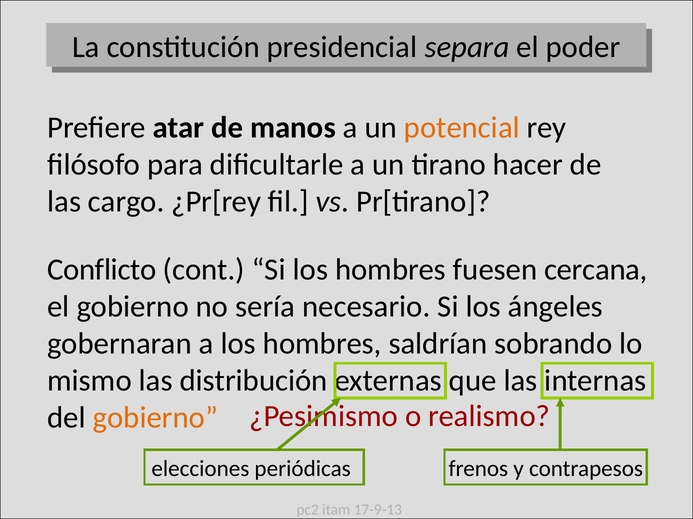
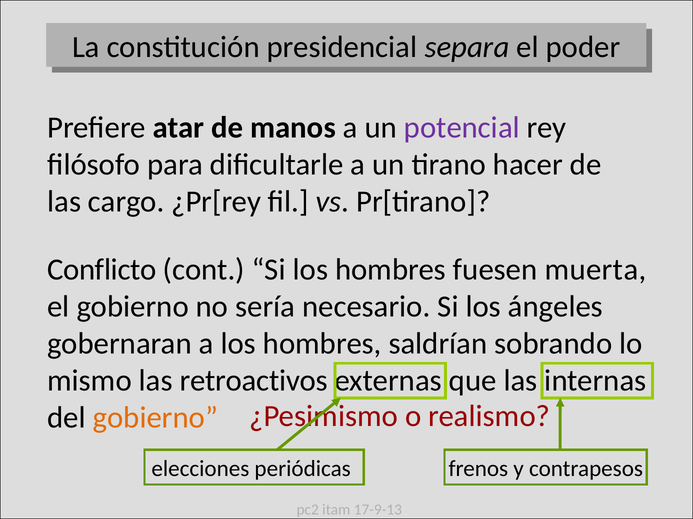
potencial colour: orange -> purple (462, 128)
cercana: cercana -> muerta (596, 270)
distribución: distribución -> retroactivos (254, 381)
